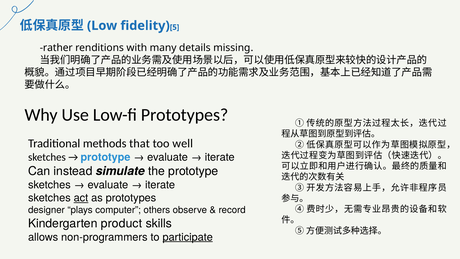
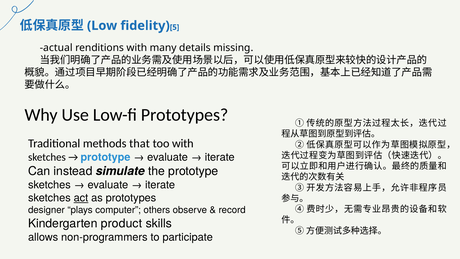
rather: rather -> actual (56, 48)
too well: well -> with (183, 143)
participate underline: present -> none (188, 237)
